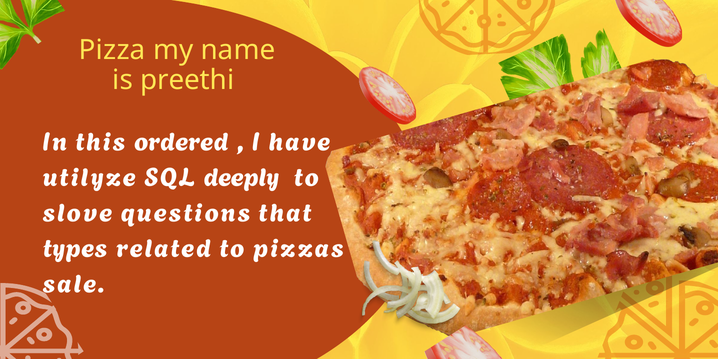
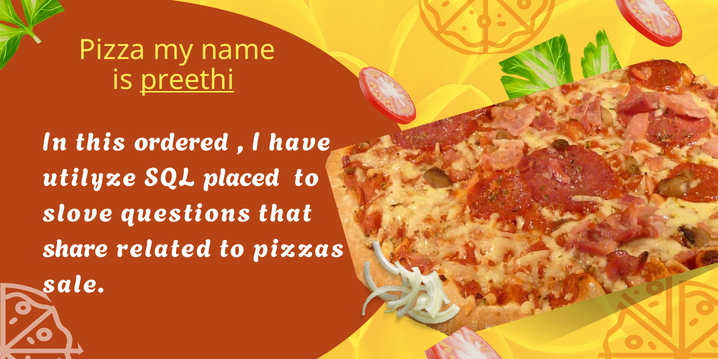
preethi underline: none -> present (187, 80)
deeply: deeply -> placed (241, 178)
types: types -> share (75, 249)
